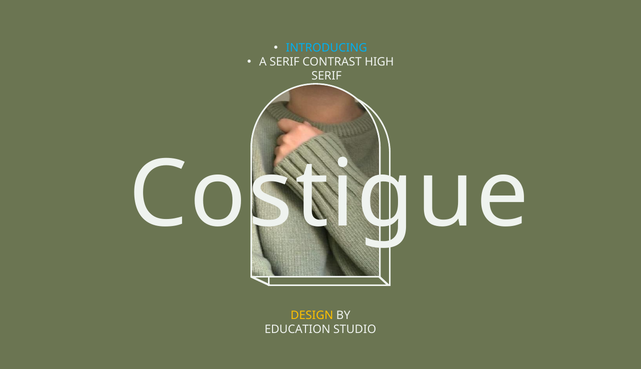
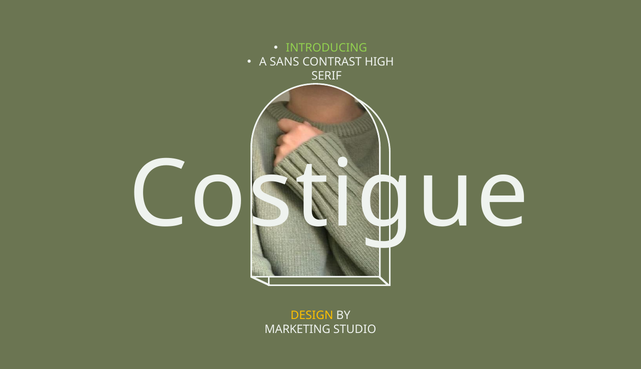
INTRODUCING colour: light blue -> light green (326, 48)
A SERIF: SERIF -> SANS (284, 62)
EDUCATION: EDUCATION -> MARKETING (298, 330)
